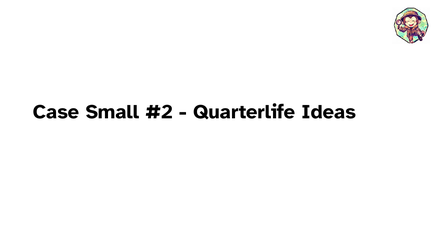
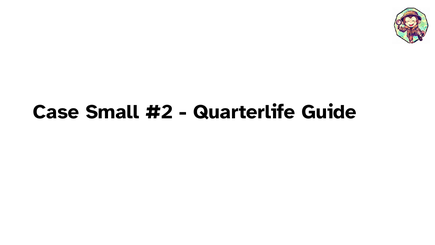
Ideas: Ideas -> Guide (329, 112)
